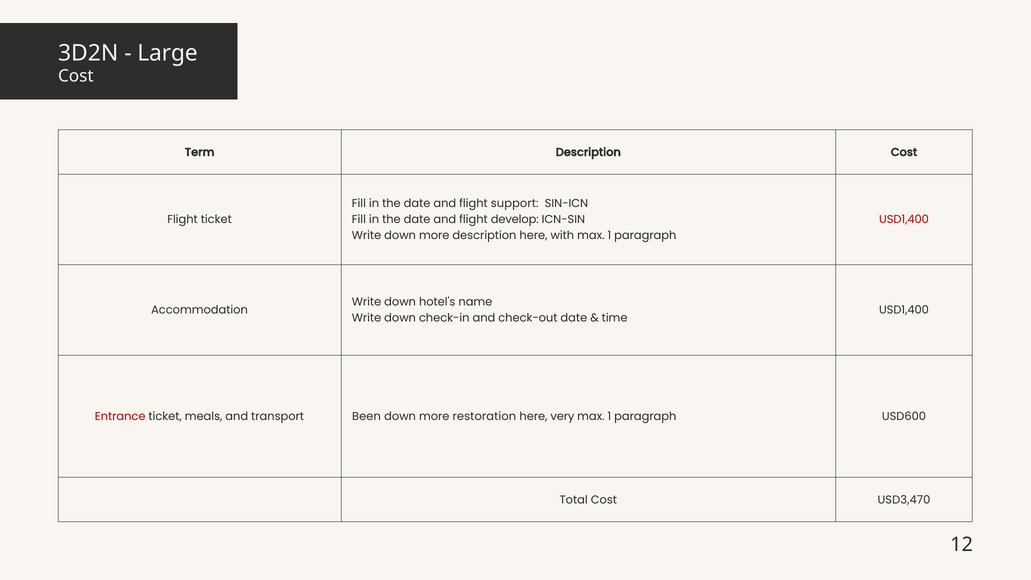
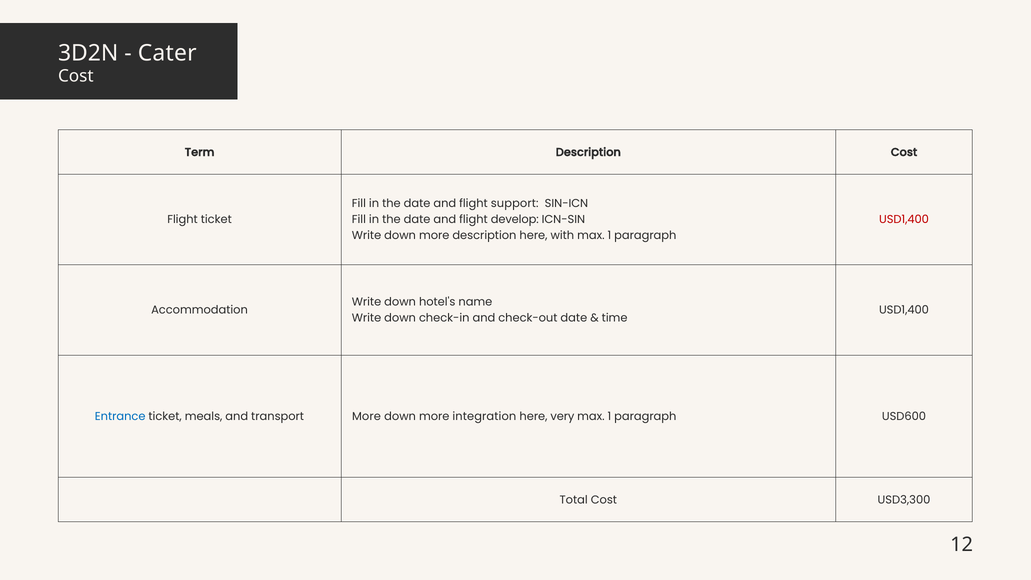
Large: Large -> Cater (167, 53)
Entrance colour: red -> blue (120, 416)
transport Been: Been -> More (366, 416)
restoration: restoration -> integration (484, 416)
USD3,470: USD3,470 -> USD3,300 (904, 500)
